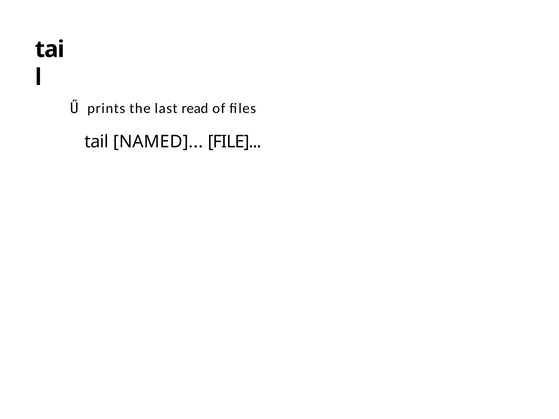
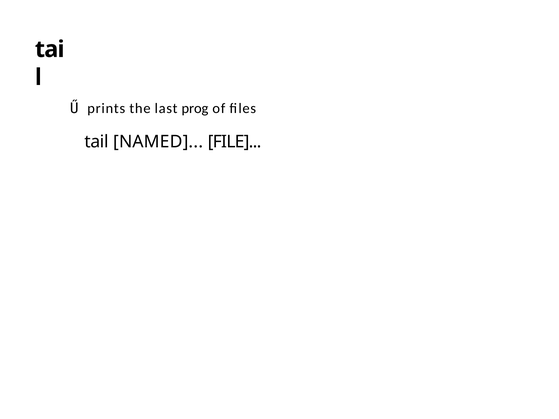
read: read -> prog (195, 109)
